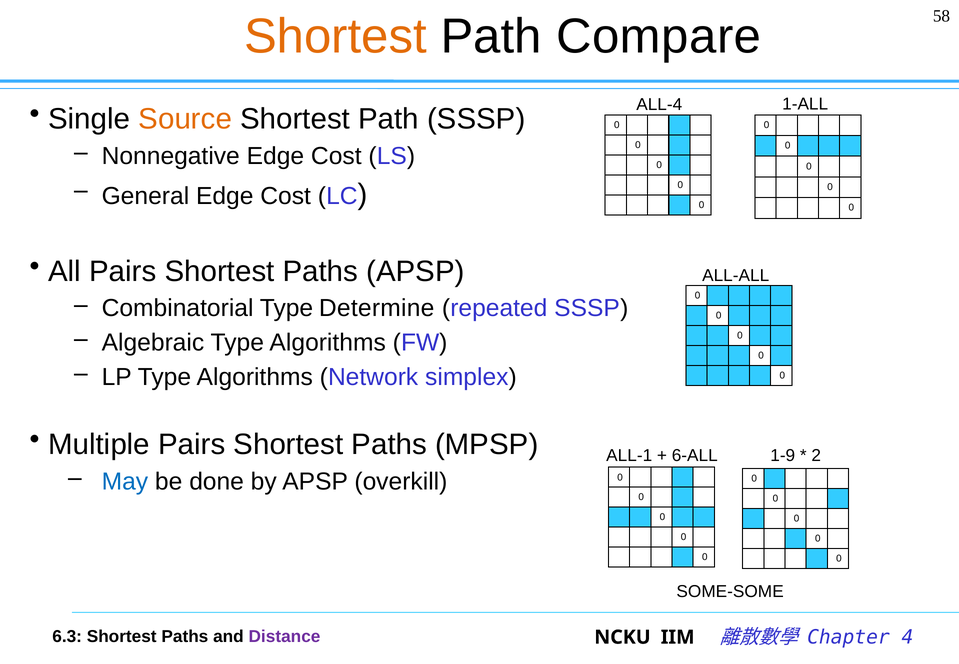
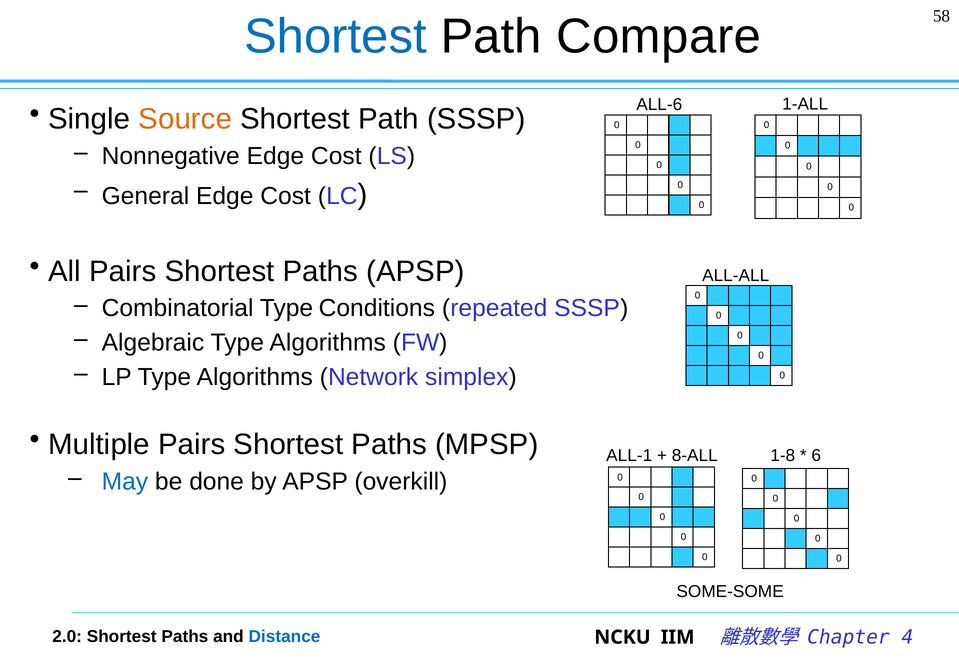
Shortest colour: orange -> blue (336, 37)
ALL-4: ALL-4 -> ALL-6 (659, 104)
Determine: Determine -> Conditions (377, 308)
6-ALL: 6-ALL -> 8-ALL (695, 455)
1-9: 1-9 -> 1-8 (783, 455)
2: 2 -> 6 (816, 455)
6.3: 6.3 -> 2.0 (67, 636)
Distance colour: purple -> blue (284, 636)
